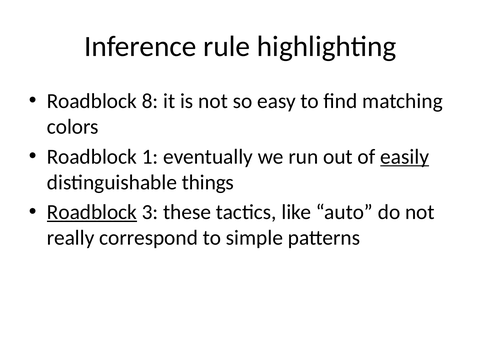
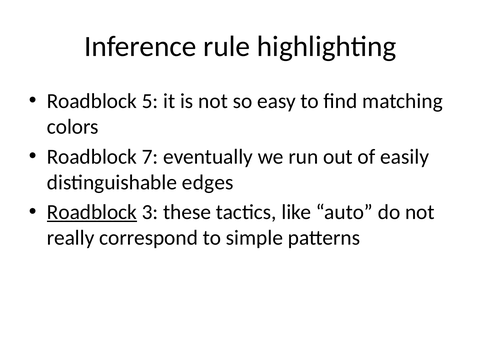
8: 8 -> 5 (150, 101)
1: 1 -> 7 (150, 157)
easily underline: present -> none (405, 157)
things: things -> edges (208, 182)
